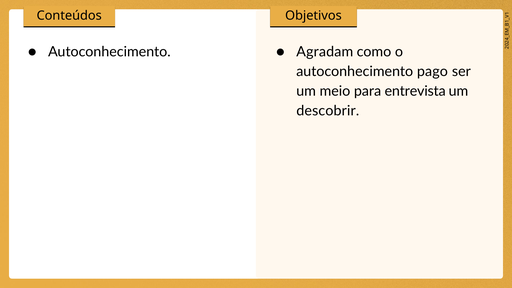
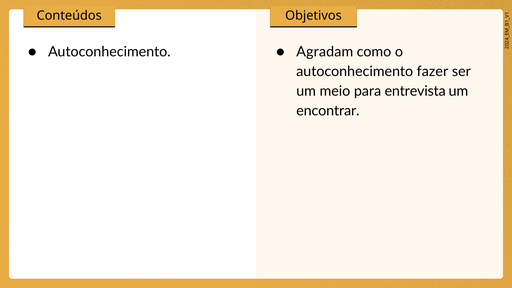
pago: pago -> fazer (432, 72)
descobrir: descobrir -> encontrar (328, 111)
